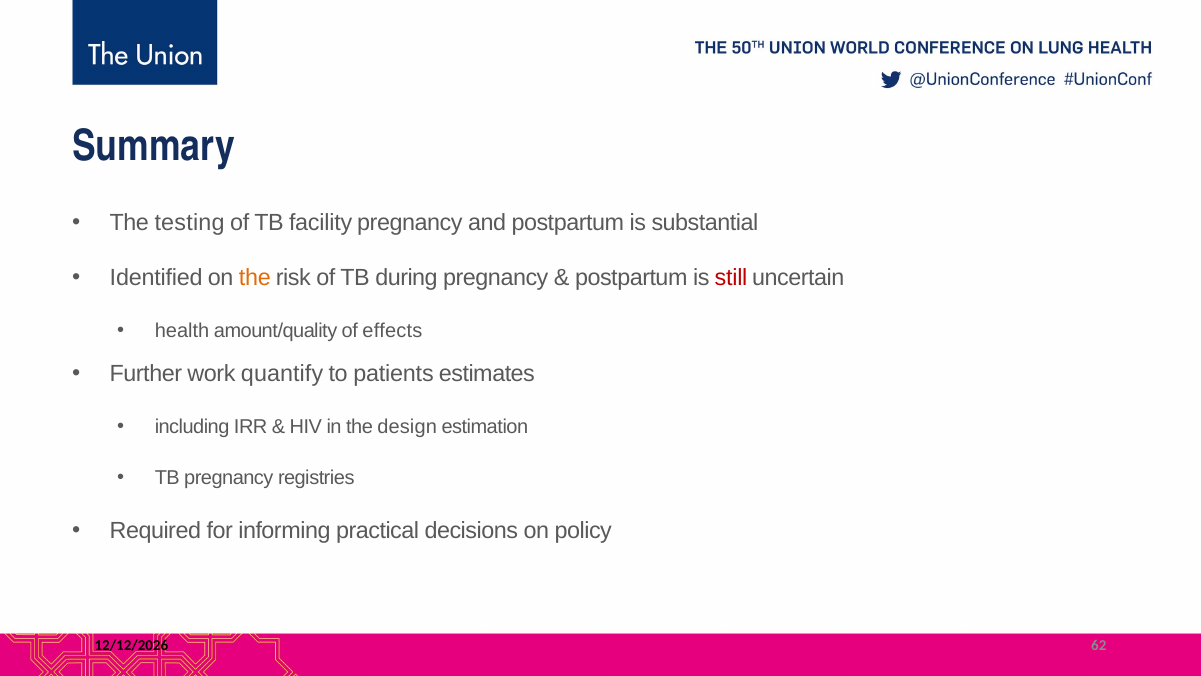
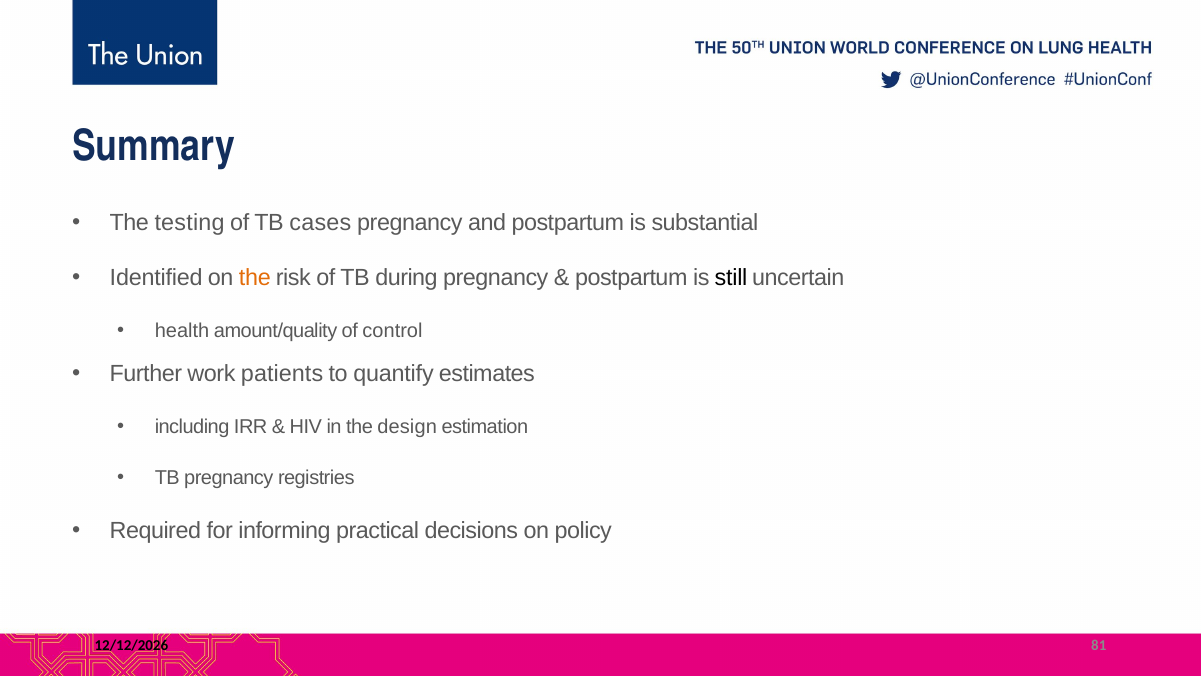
facility: facility -> cases (320, 223)
still colour: red -> black (731, 278)
effects: effects -> control (393, 330)
quantify: quantify -> patients (282, 374)
patients: patients -> quantify (394, 374)
62: 62 -> 81 (1099, 645)
